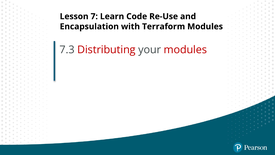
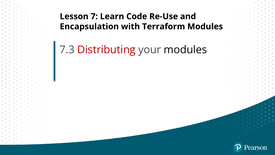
modules colour: red -> black (185, 50)
